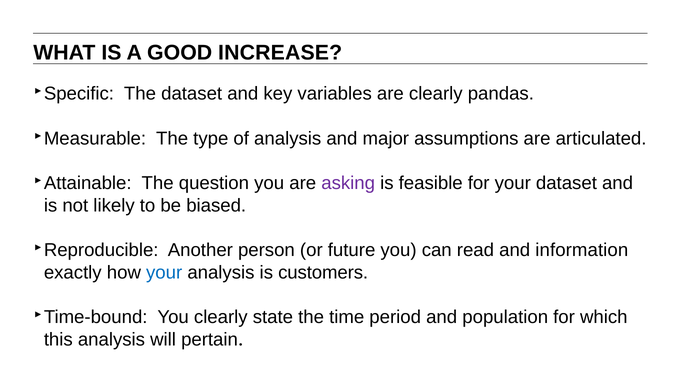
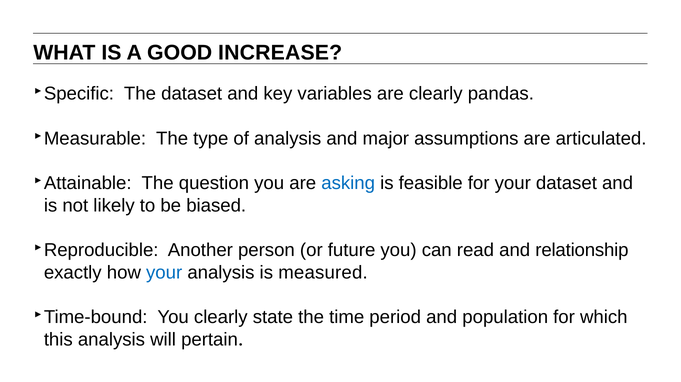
asking colour: purple -> blue (348, 183)
information: information -> relationship (582, 250)
customers: customers -> measured (323, 273)
